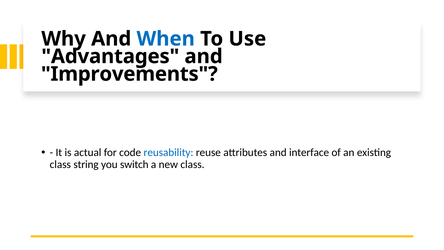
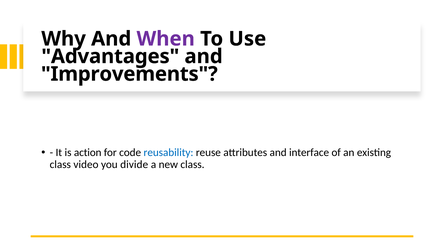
When colour: blue -> purple (166, 39)
actual: actual -> action (88, 152)
string: string -> video (86, 164)
switch: switch -> divide (134, 164)
